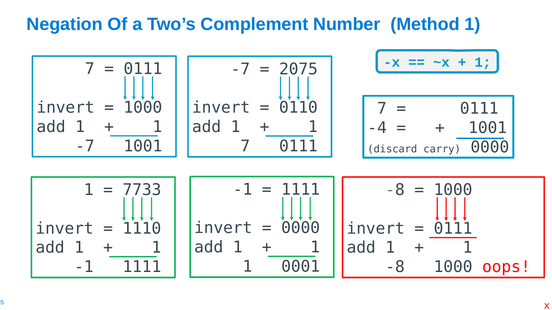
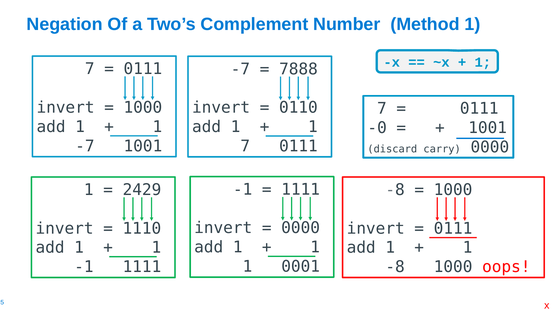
2075: 2075 -> 7888 (298, 69)
-4: -4 -> -0 (377, 128)
7733: 7733 -> 2429 (142, 190)
